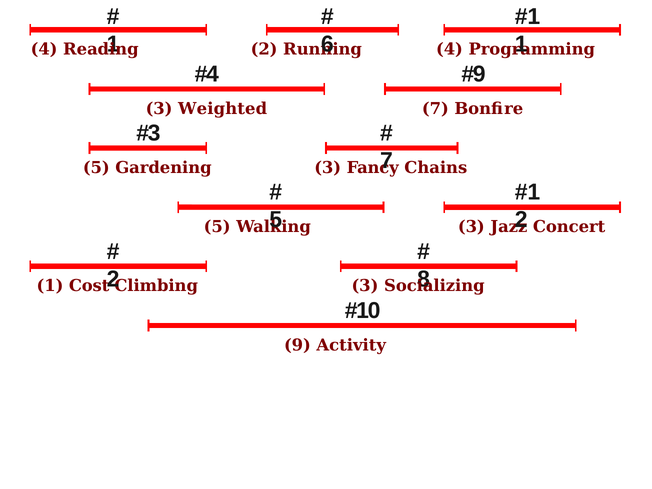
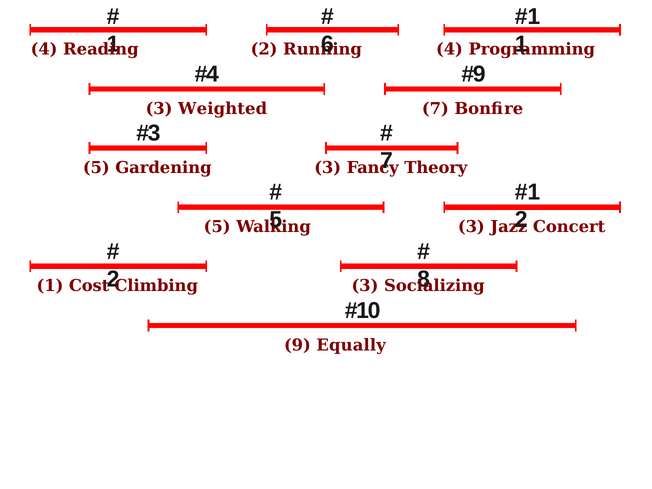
Chains: Chains -> Theory (436, 168)
Activity: Activity -> Equally (351, 345)
